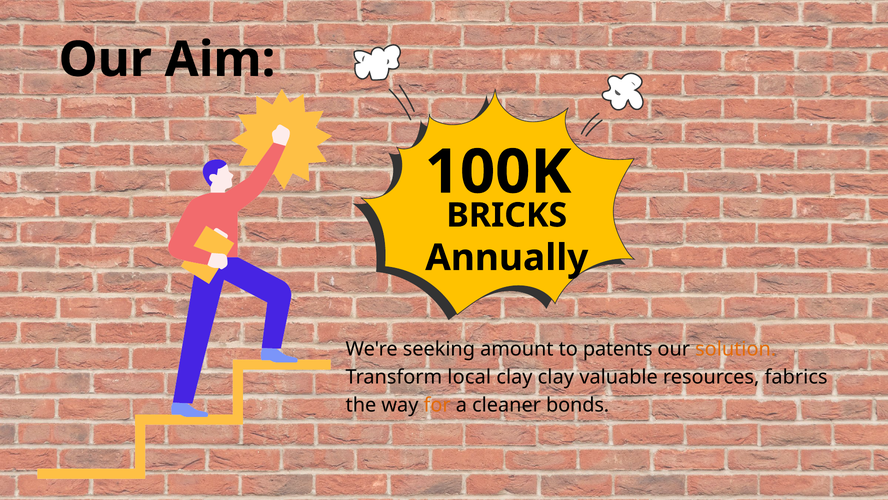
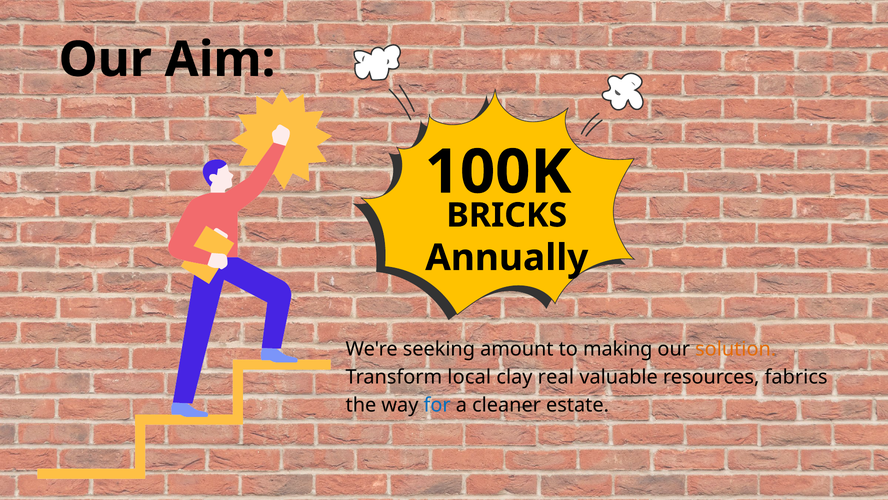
patents: patents -> making (618, 349)
clay clay: clay -> real (556, 377)
for colour: orange -> blue (437, 405)
bonds: bonds -> estate (578, 405)
